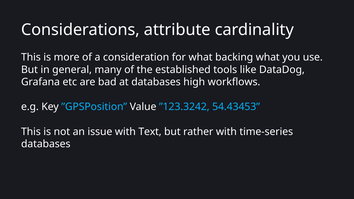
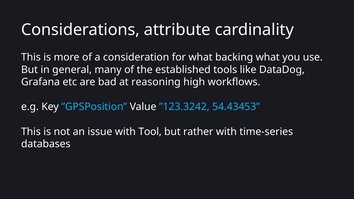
at databases: databases -> reasoning (156, 82)
Text: Text -> Tool (150, 132)
